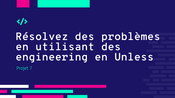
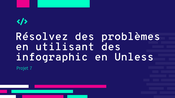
engineering: engineering -> infographic (52, 57)
